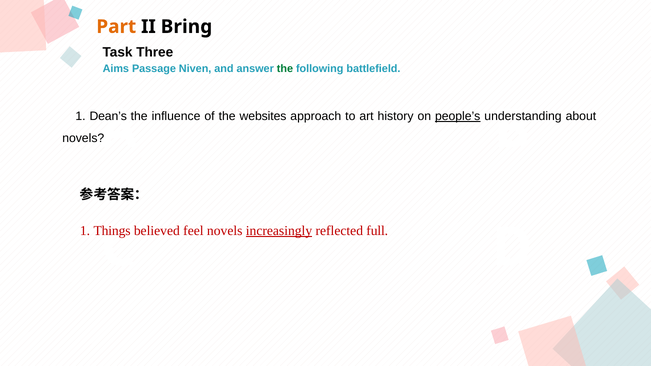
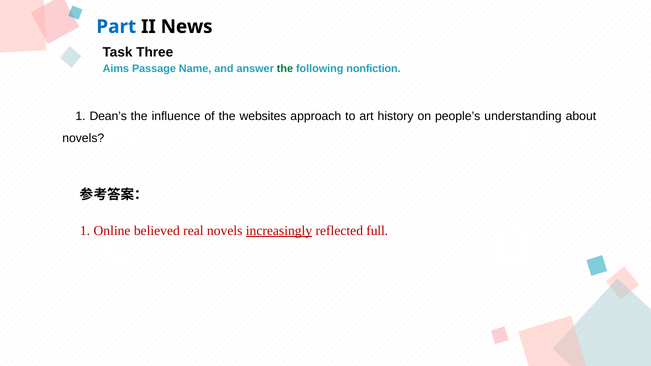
Part colour: orange -> blue (116, 27)
Bring: Bring -> News (187, 27)
Niven: Niven -> Name (195, 69)
battlefield: battlefield -> nonfiction (373, 69)
people’s underline: present -> none (458, 116)
Things: Things -> Online (112, 231)
feel: feel -> real (193, 231)
